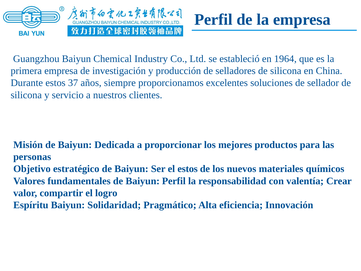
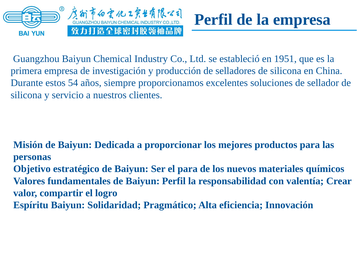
1964: 1964 -> 1951 (285, 59)
37: 37 -> 54 (73, 83)
el estos: estos -> para (188, 169)
